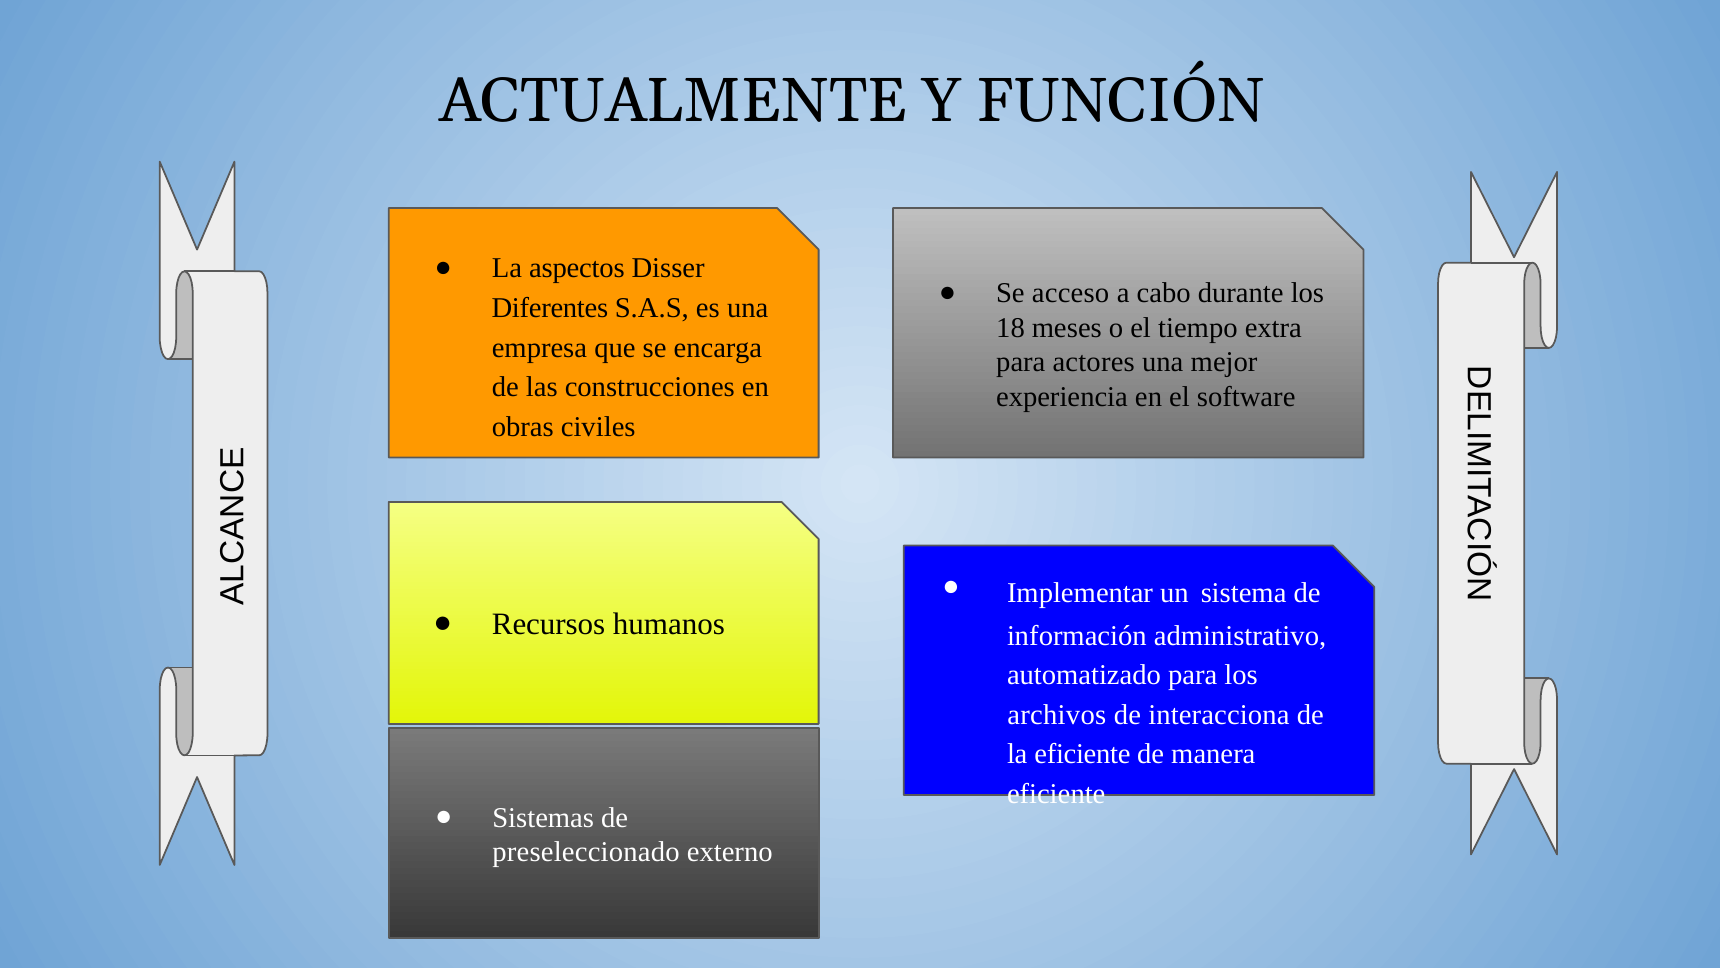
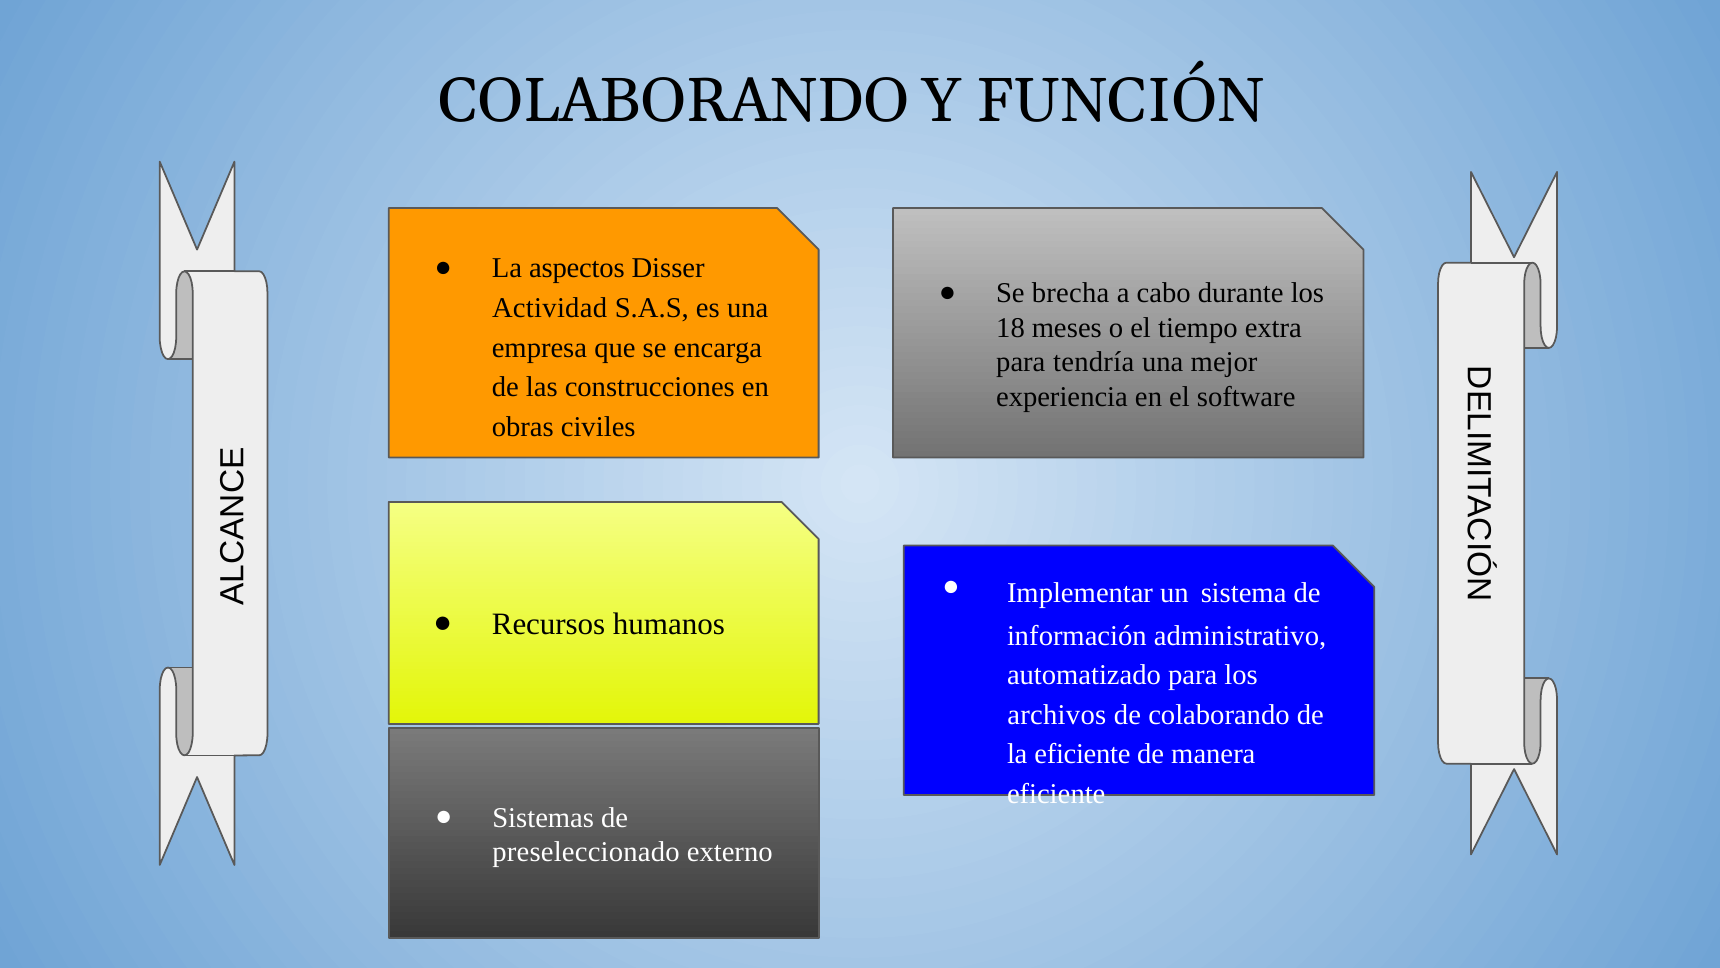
ACTUALMENTE: ACTUALMENTE -> COLABORANDO (674, 101)
acceso: acceso -> brecha (1071, 293)
Diferentes: Diferentes -> Actividad (550, 308)
actores: actores -> tendría (1094, 362)
de interacciona: interacciona -> colaborando (1219, 714)
